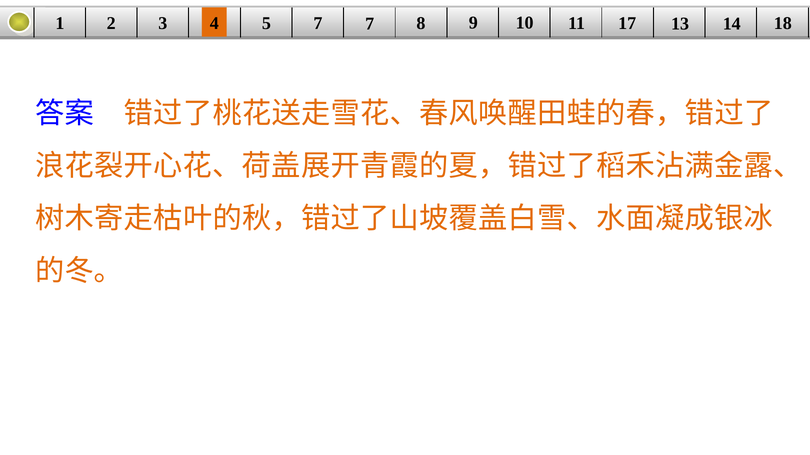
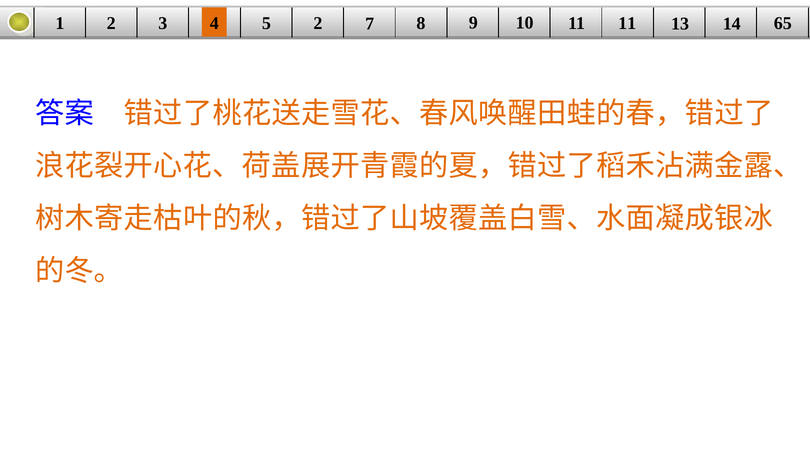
5 7: 7 -> 2 (318, 23)
11 17: 17 -> 11 (627, 24)
18: 18 -> 65 (783, 24)
